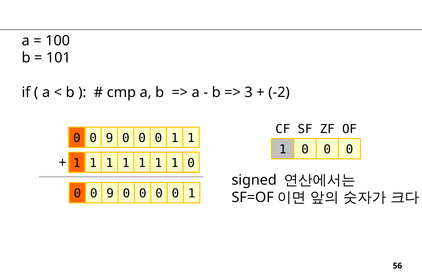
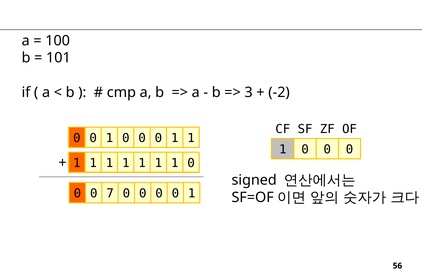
9: 9 -> 1 (109, 138)
9: 9 -> 7 (110, 194)
